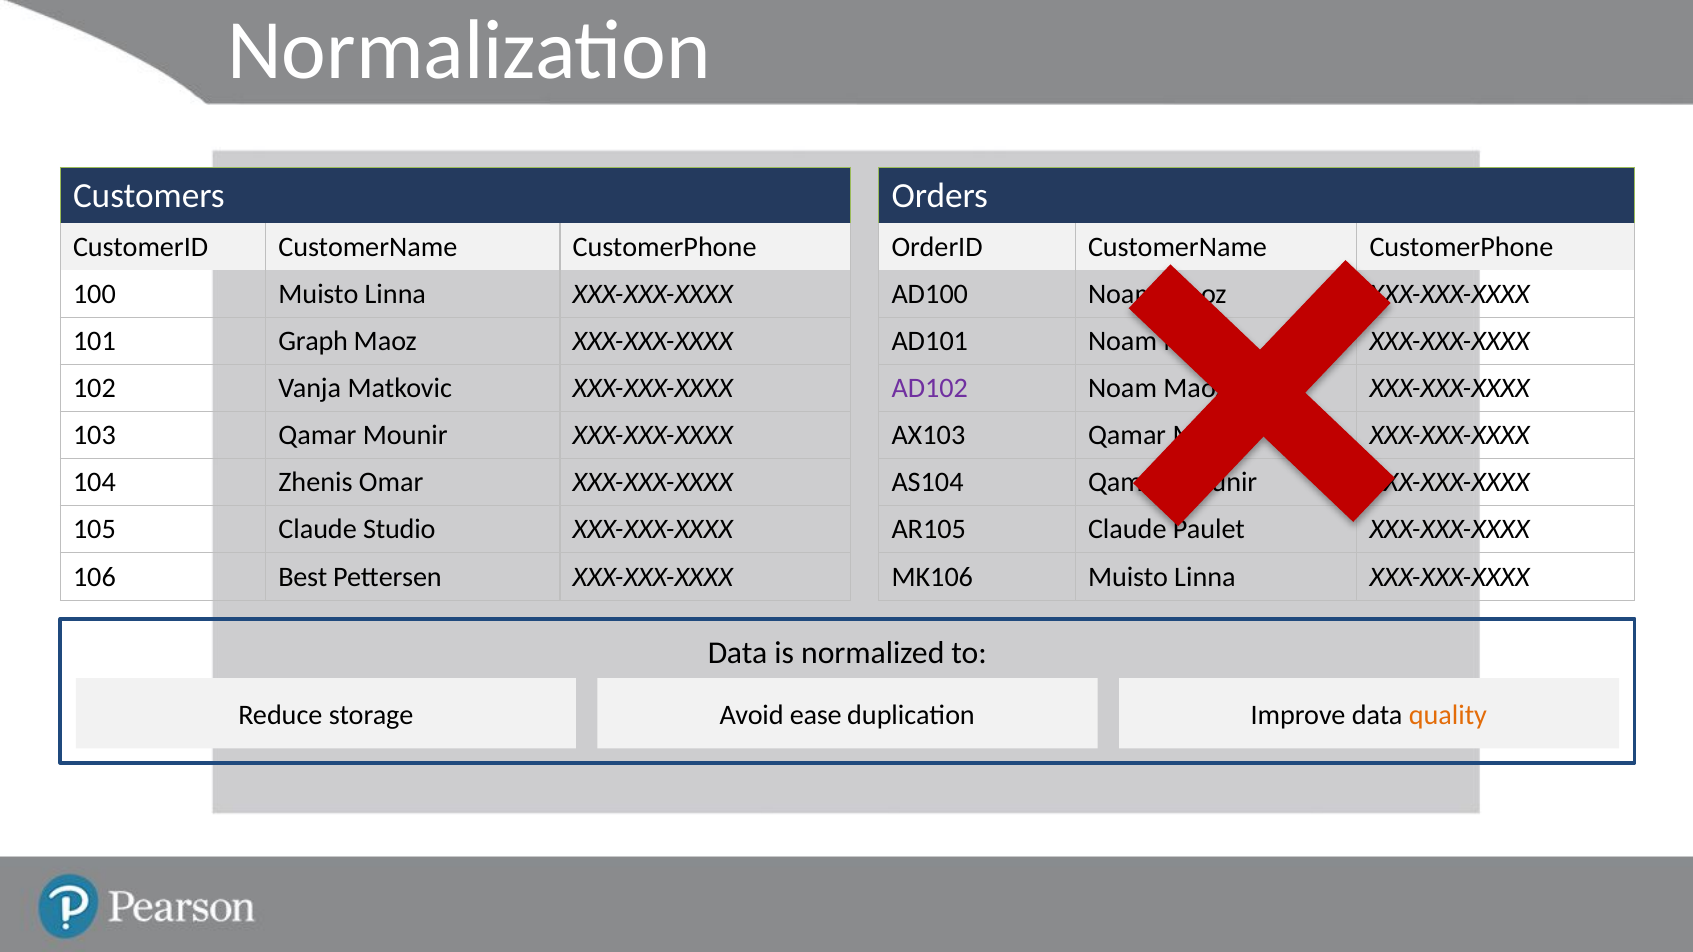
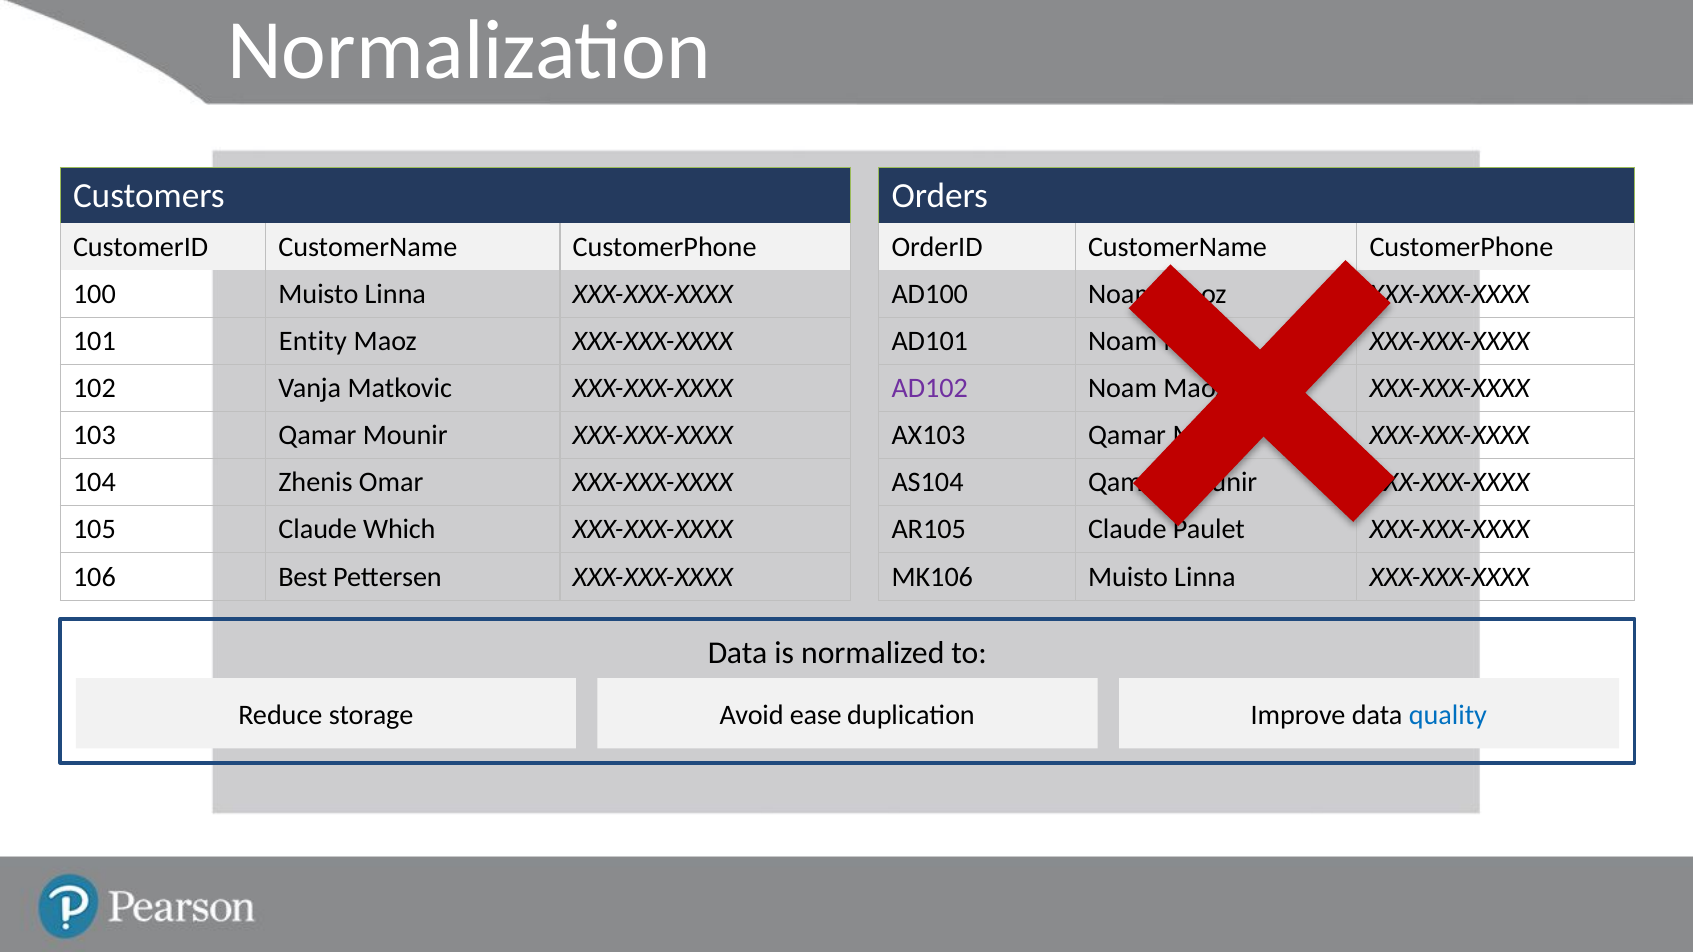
Graph: Graph -> Entity (313, 341)
Studio: Studio -> Which (399, 530)
quality colour: orange -> blue (1448, 715)
